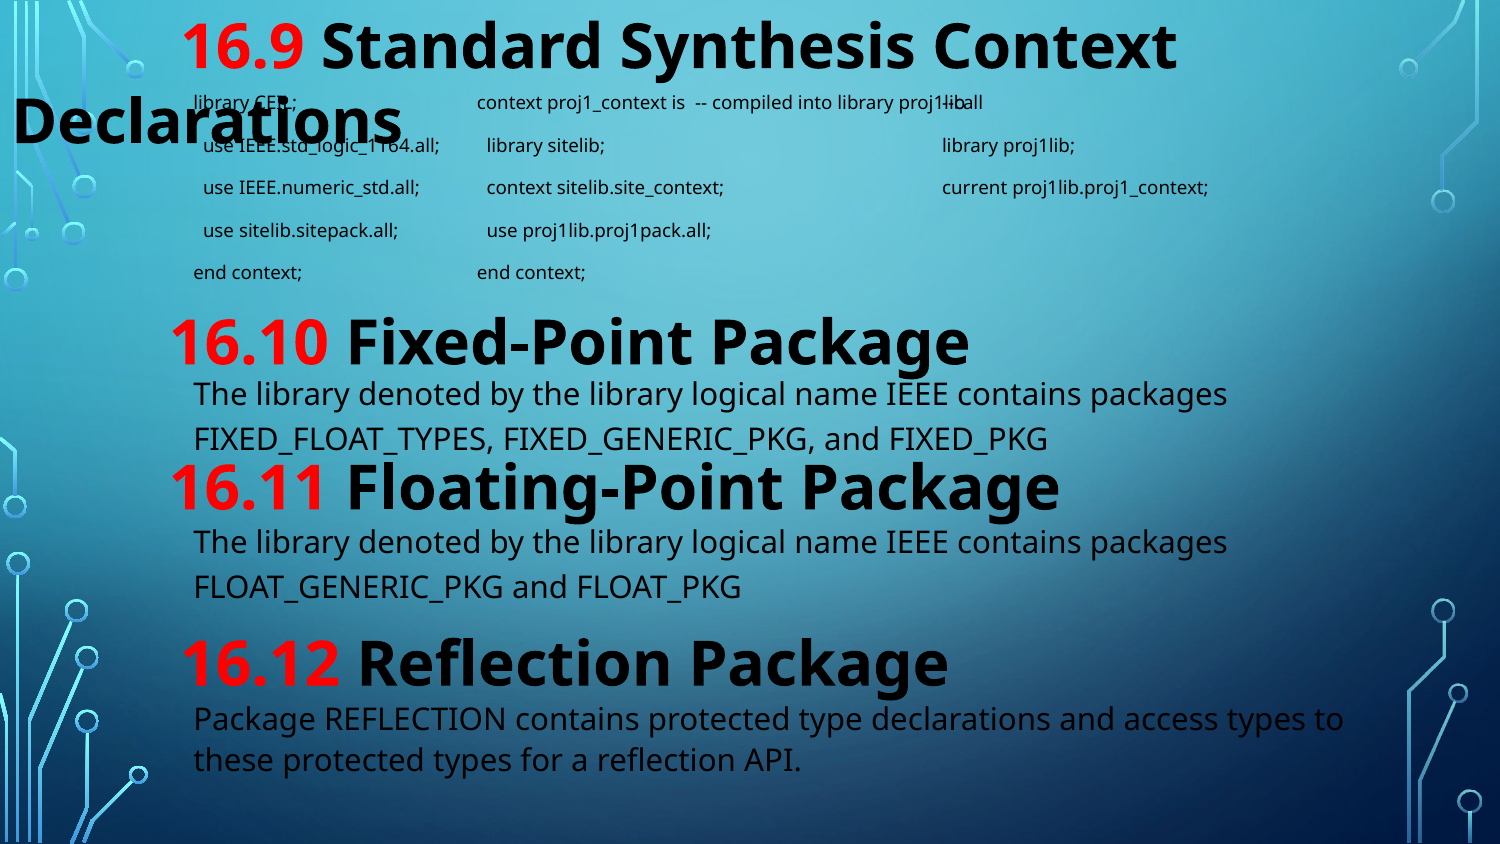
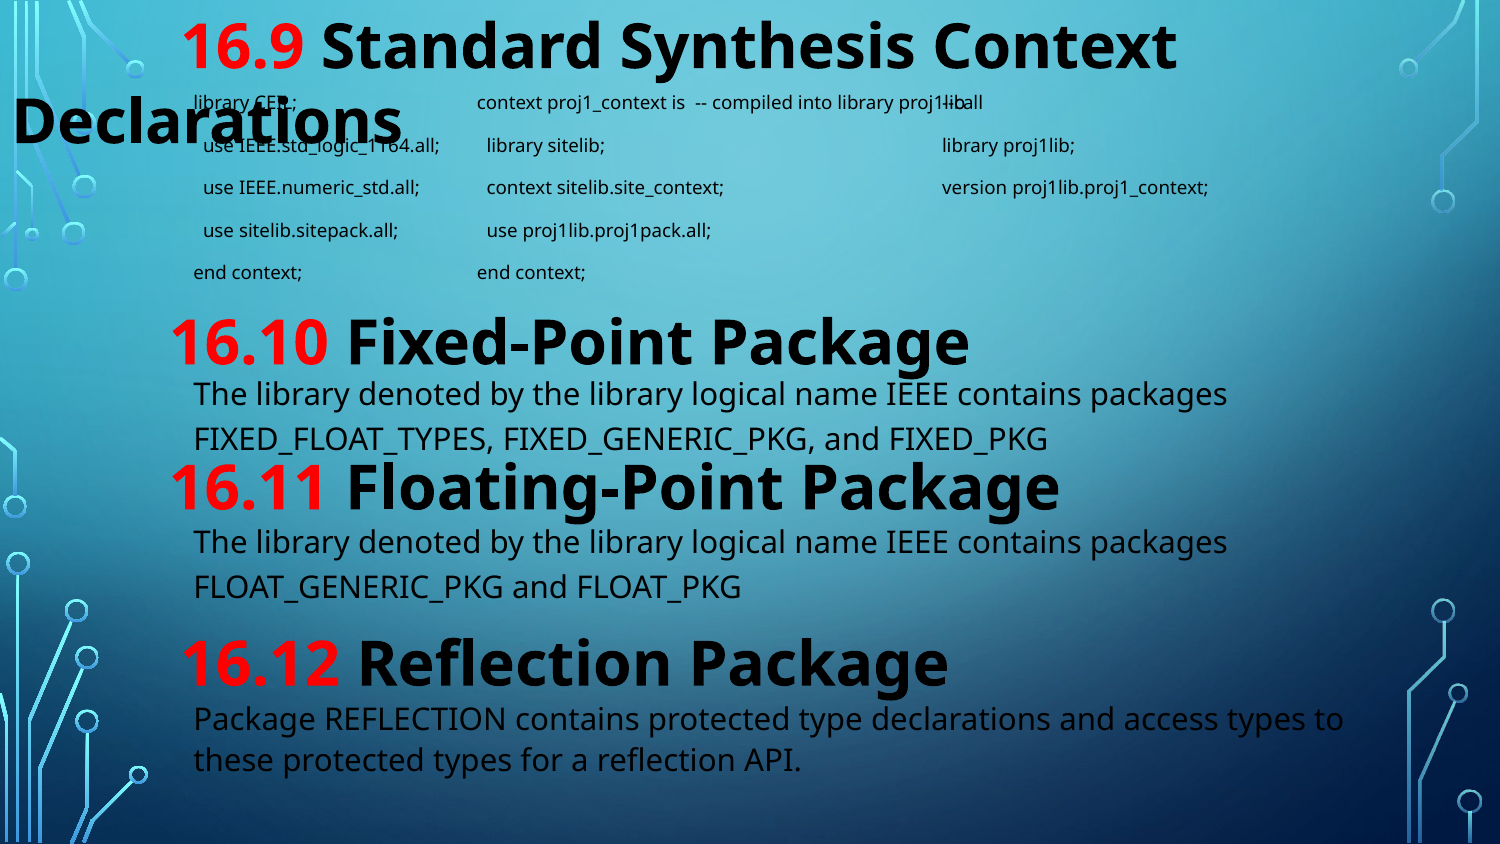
current: current -> version (975, 188)
